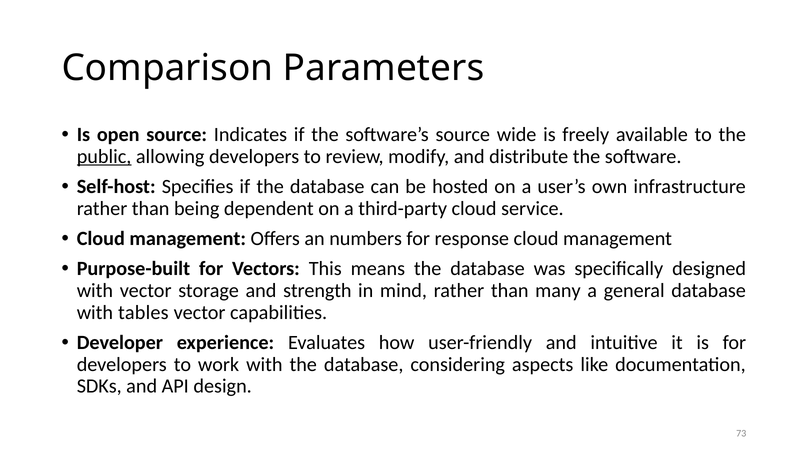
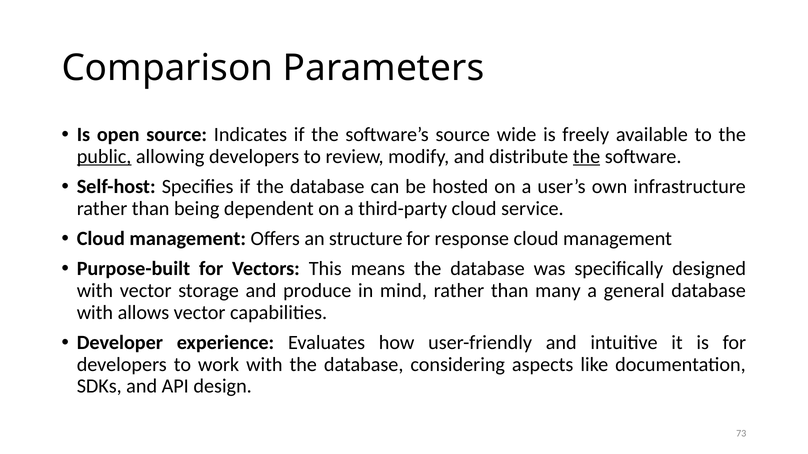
the underline: none -> present (587, 157)
numbers: numbers -> structure (366, 239)
strength: strength -> produce (317, 291)
tables: tables -> allows (143, 313)
